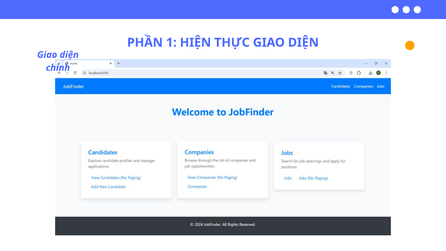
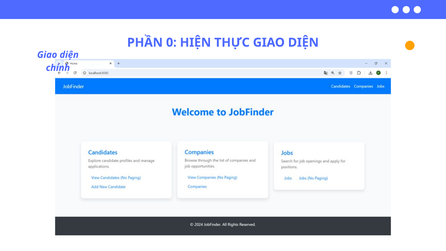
1: 1 -> 0 (171, 43)
